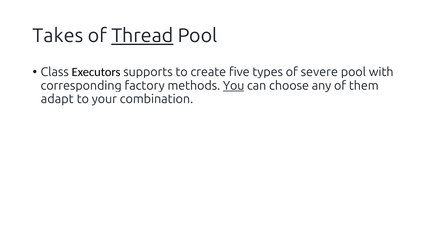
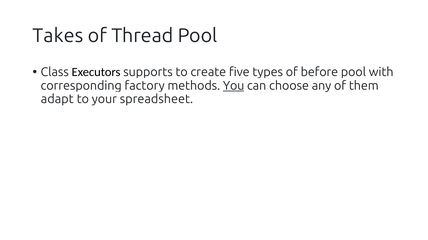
Thread underline: present -> none (142, 36)
severe: severe -> before (319, 72)
combination: combination -> spreadsheet (156, 99)
